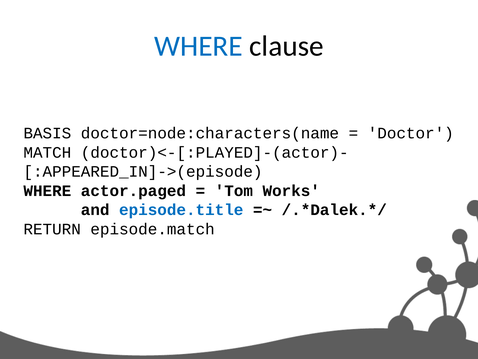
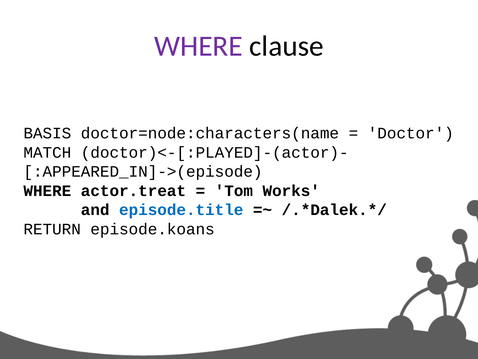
WHERE colour: blue -> purple (198, 46)
actor.paged: actor.paged -> actor.treat (133, 191)
episode.match: episode.match -> episode.koans (153, 229)
